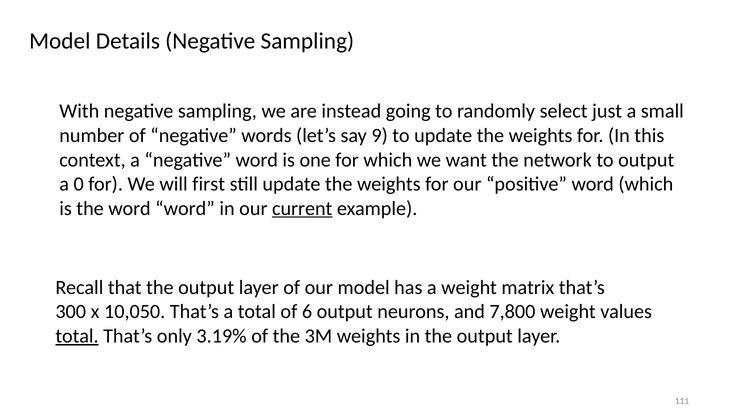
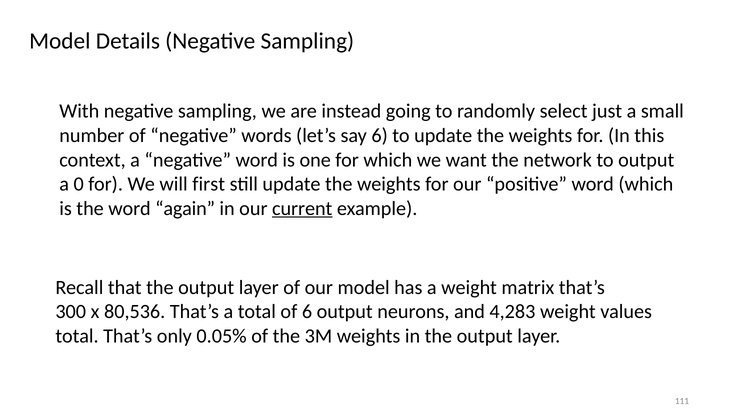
say 9: 9 -> 6 (380, 135)
word word: word -> again (185, 208)
10,050: 10,050 -> 80,536 (135, 311)
7,800: 7,800 -> 4,283 (512, 311)
total underline: present -> none (77, 336)
3.19%: 3.19% -> 0.05% (222, 336)
